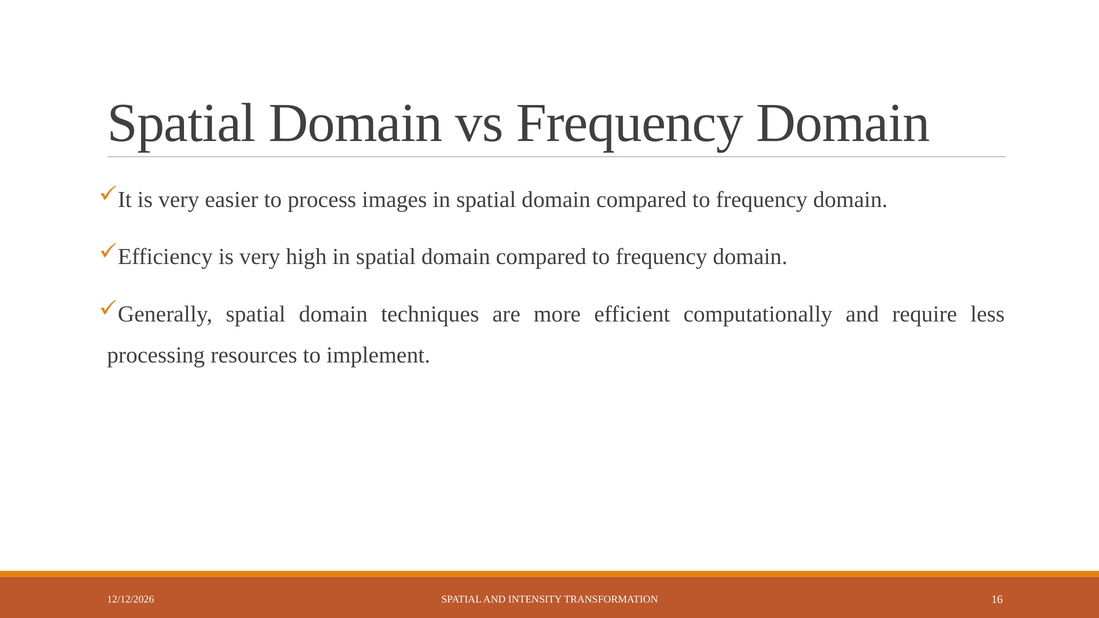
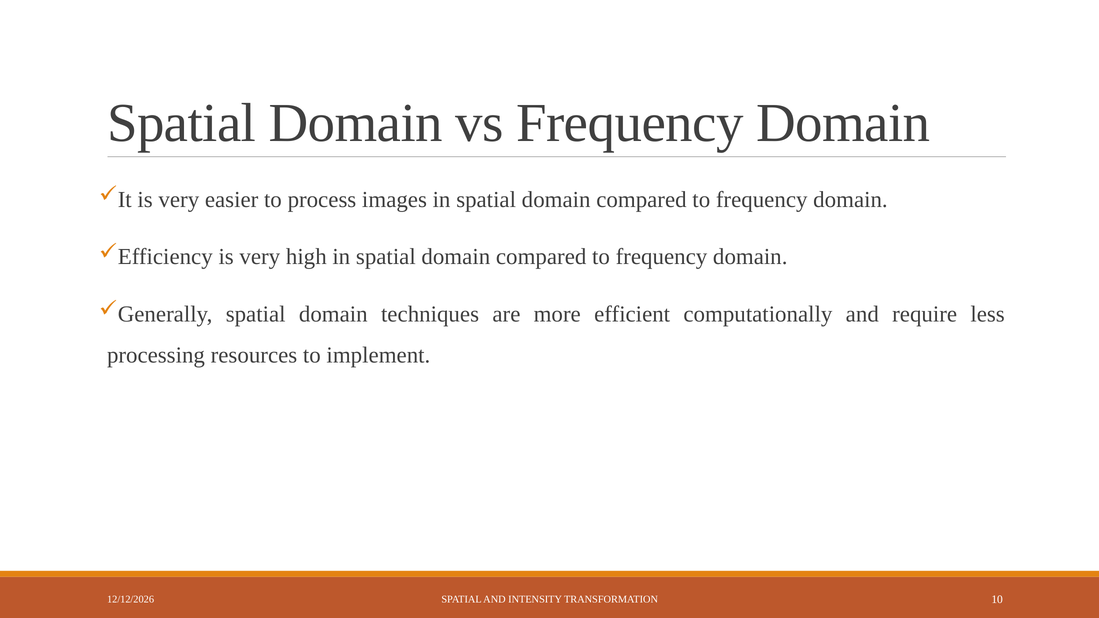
16: 16 -> 10 (997, 599)
